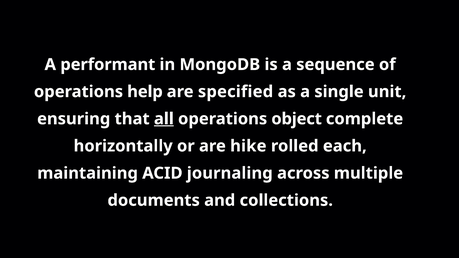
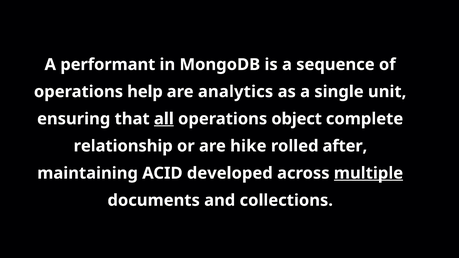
specified: specified -> analytics (236, 92)
horizontally: horizontally -> relationship (123, 146)
each: each -> after (345, 146)
journaling: journaling -> developed (230, 173)
multiple underline: none -> present (368, 173)
